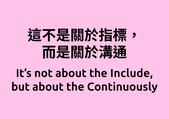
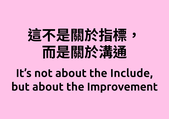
Continuously: Continuously -> Improvement (122, 87)
